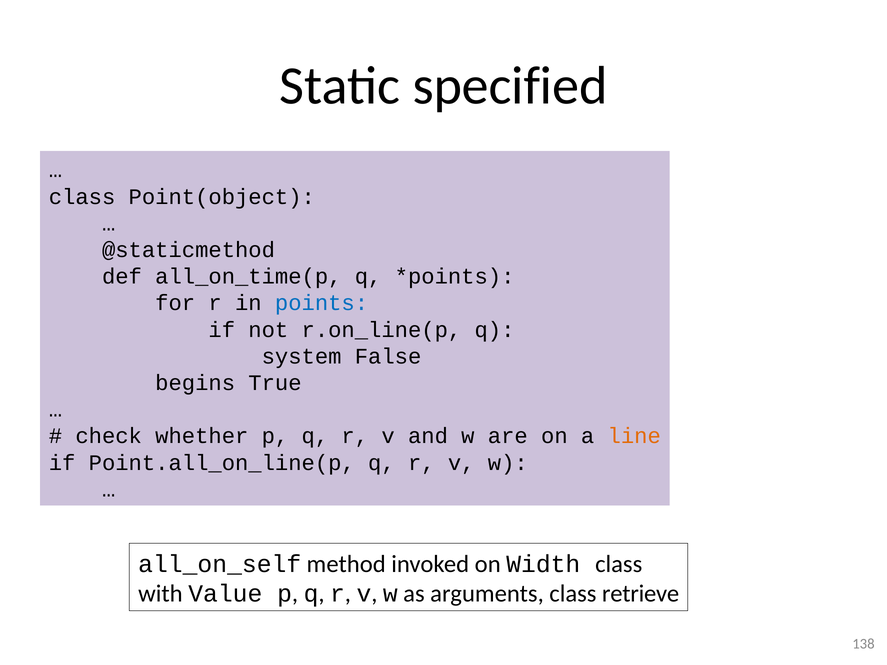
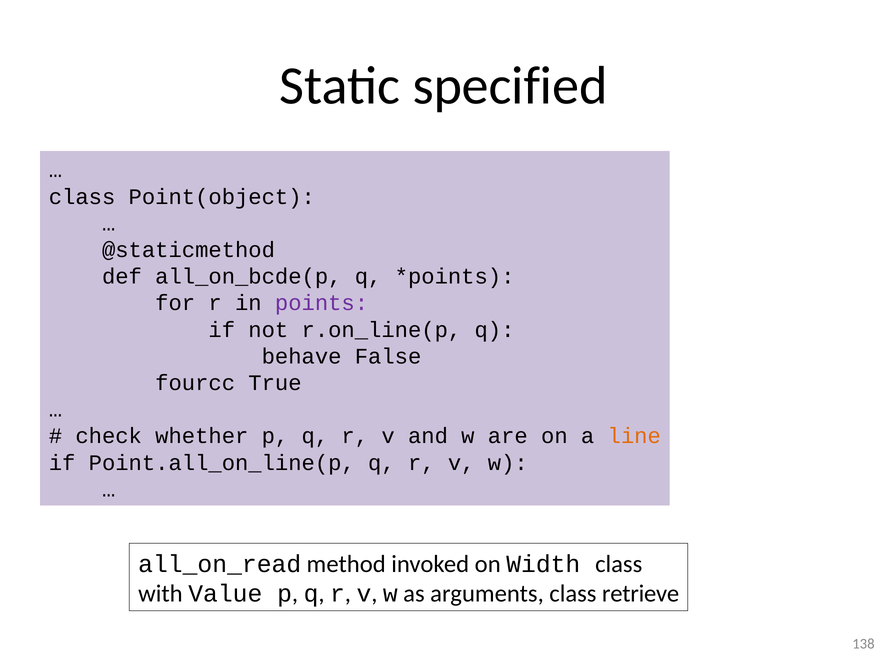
all_on_time(p: all_on_time(p -> all_on_bcde(p (248, 277)
points colour: blue -> purple (322, 303)
system: system -> behave (302, 356)
begins: begins -> fourcc (195, 383)
all_on_self: all_on_self -> all_on_read (220, 564)
